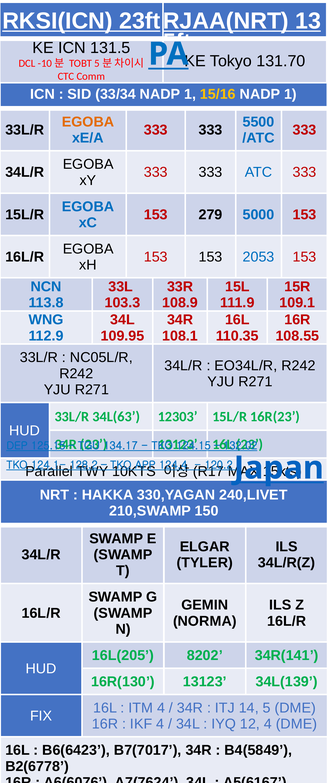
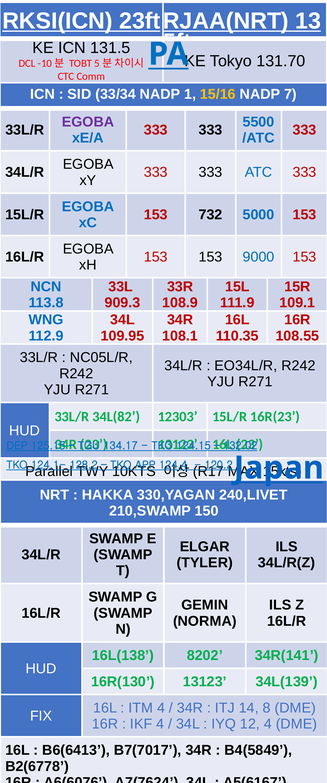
1: 1 -> 7 (290, 94)
EGOBA colour: orange -> purple (88, 122)
279: 279 -> 732 (211, 214)
2053: 2053 -> 9000 (259, 257)
103.3: 103.3 -> 909.3 (122, 302)
34L(63: 34L(63 -> 34L(82 (116, 416)
16L(205: 16L(205 -> 16L(138 (123, 655)
14 5: 5 -> 8 (267, 707)
B6(6423: B6(6423 -> B6(6413 (76, 750)
